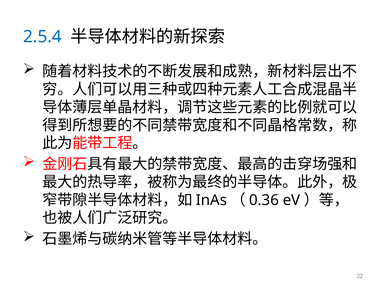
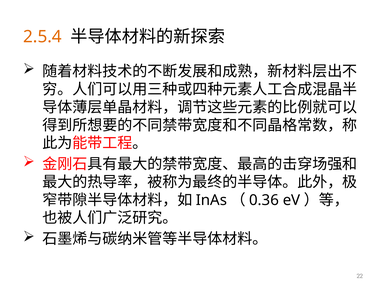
2.5.4 colour: blue -> orange (42, 37)
